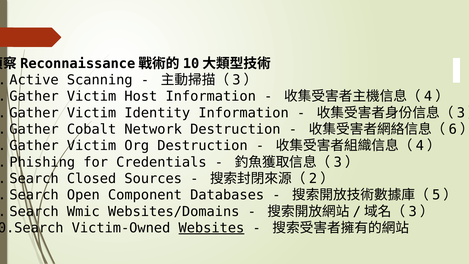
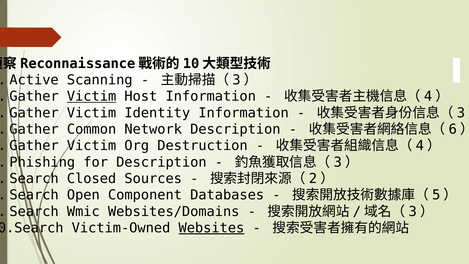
Victim underline: none -> present (92, 96)
Cobalt: Cobalt -> Common (92, 129)
Network Destruction: Destruction -> Description (235, 129)
for Credentials: Credentials -> Description (161, 162)
